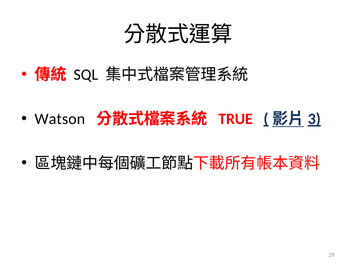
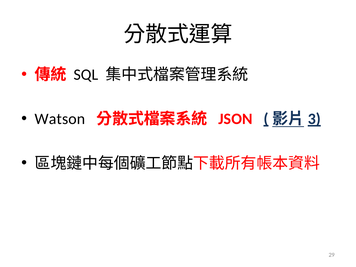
TRUE: TRUE -> JSON (235, 119)
